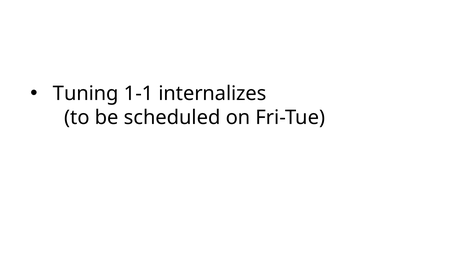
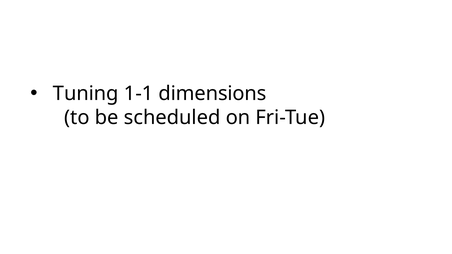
internalizes: internalizes -> dimensions (213, 94)
